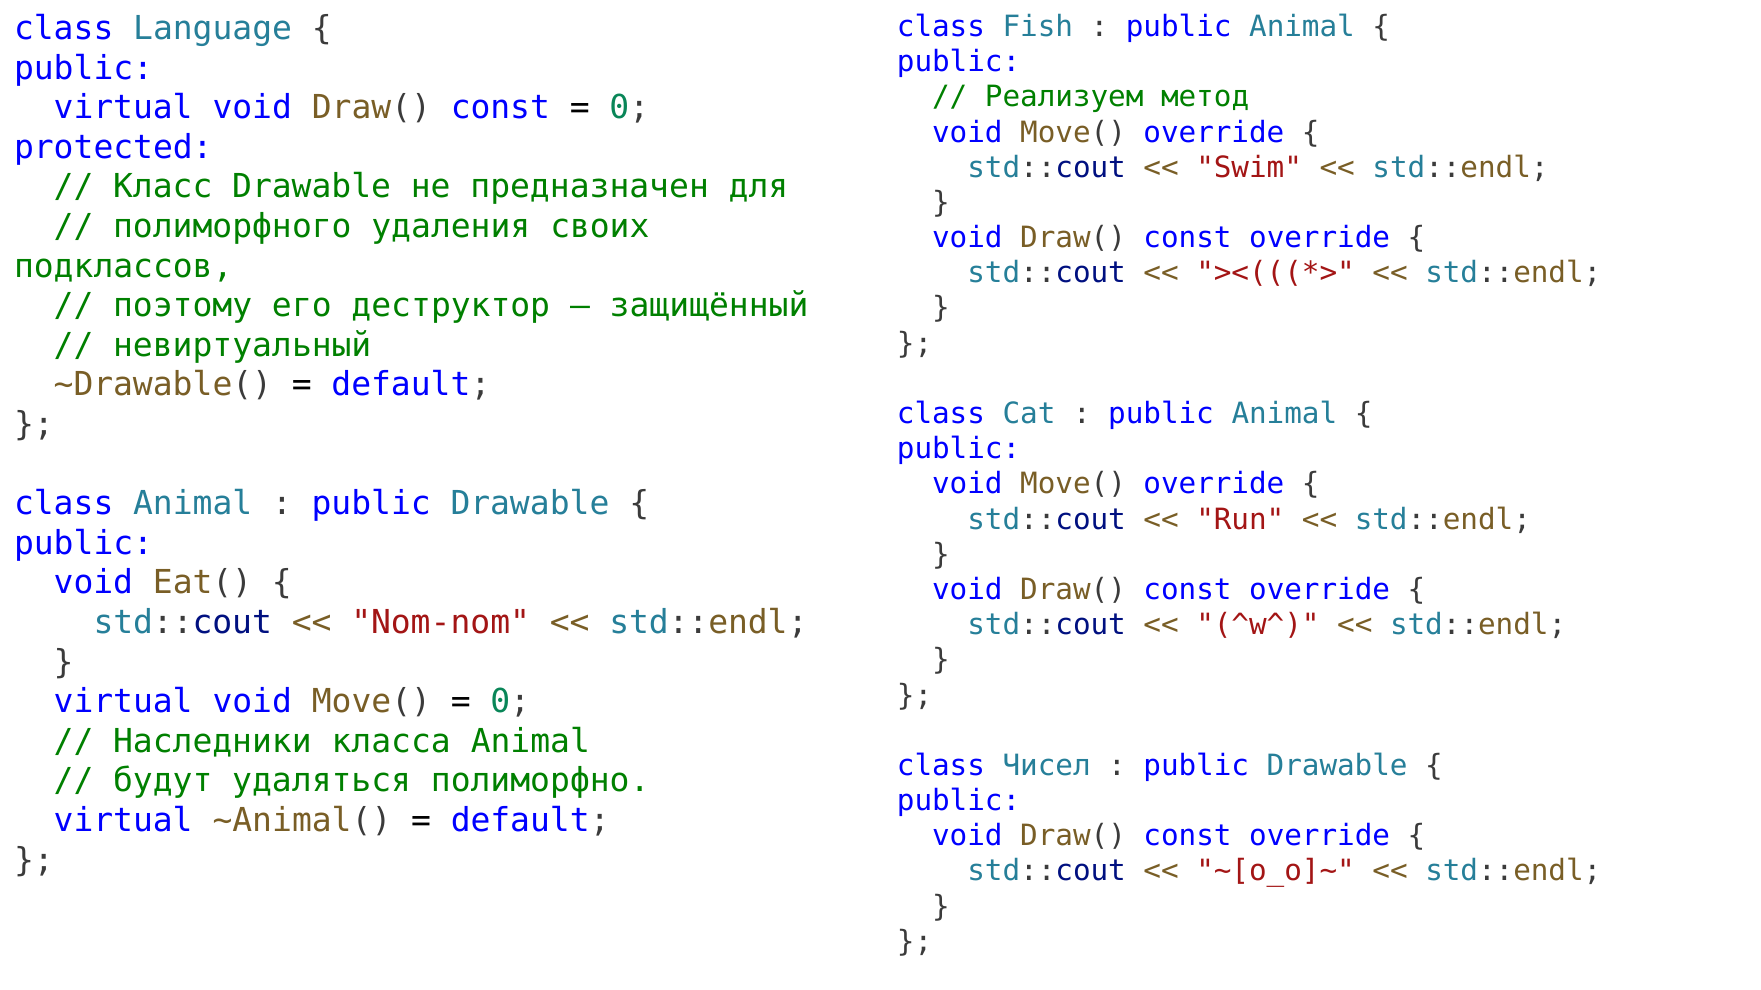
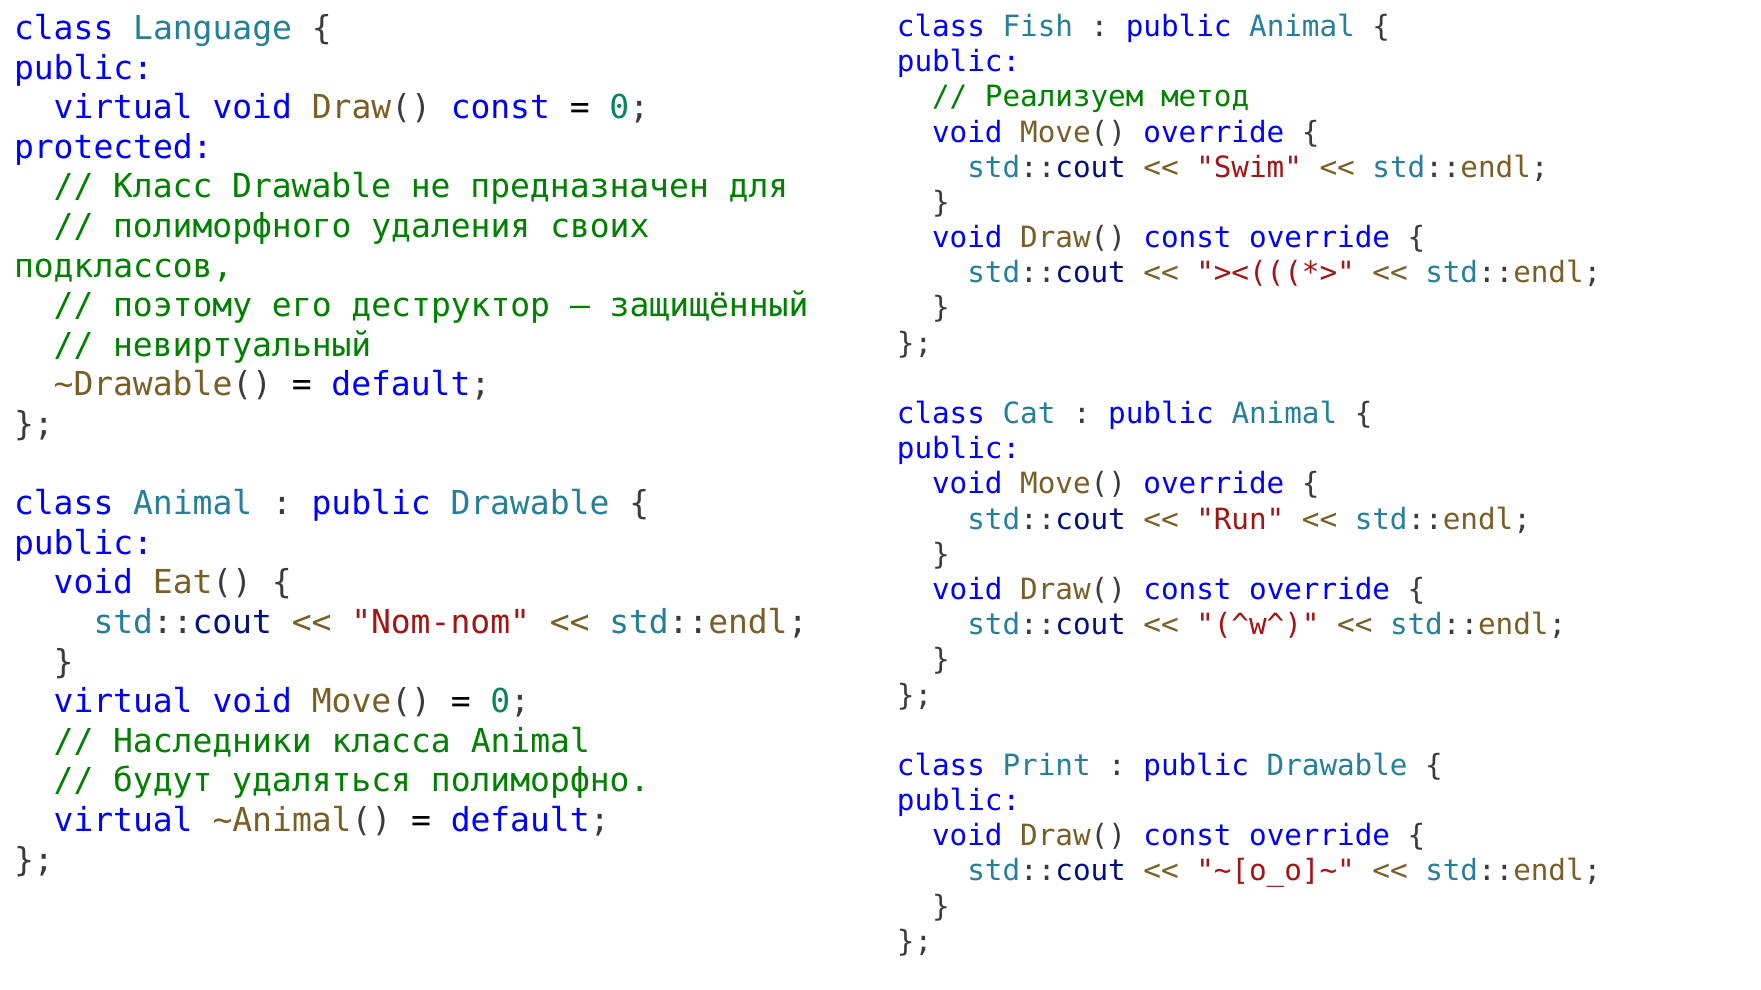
Чисел: Чисел -> Print (1047, 766)
